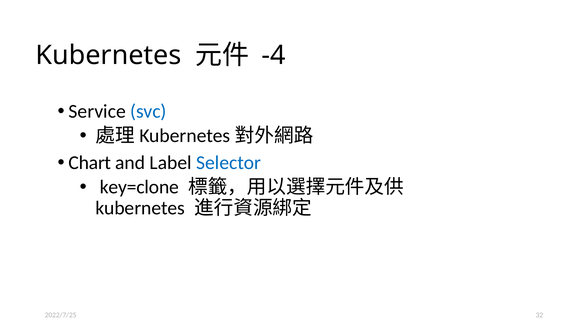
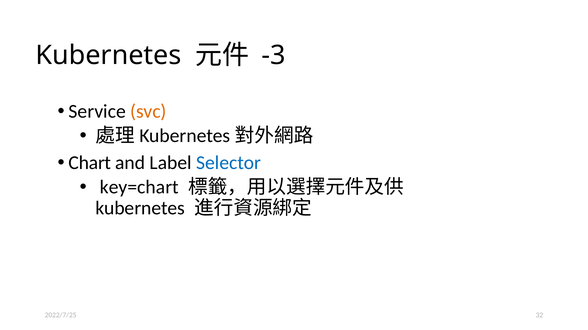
-4: -4 -> -3 (274, 55)
svc colour: blue -> orange (148, 112)
key=clone: key=clone -> key=chart (139, 187)
